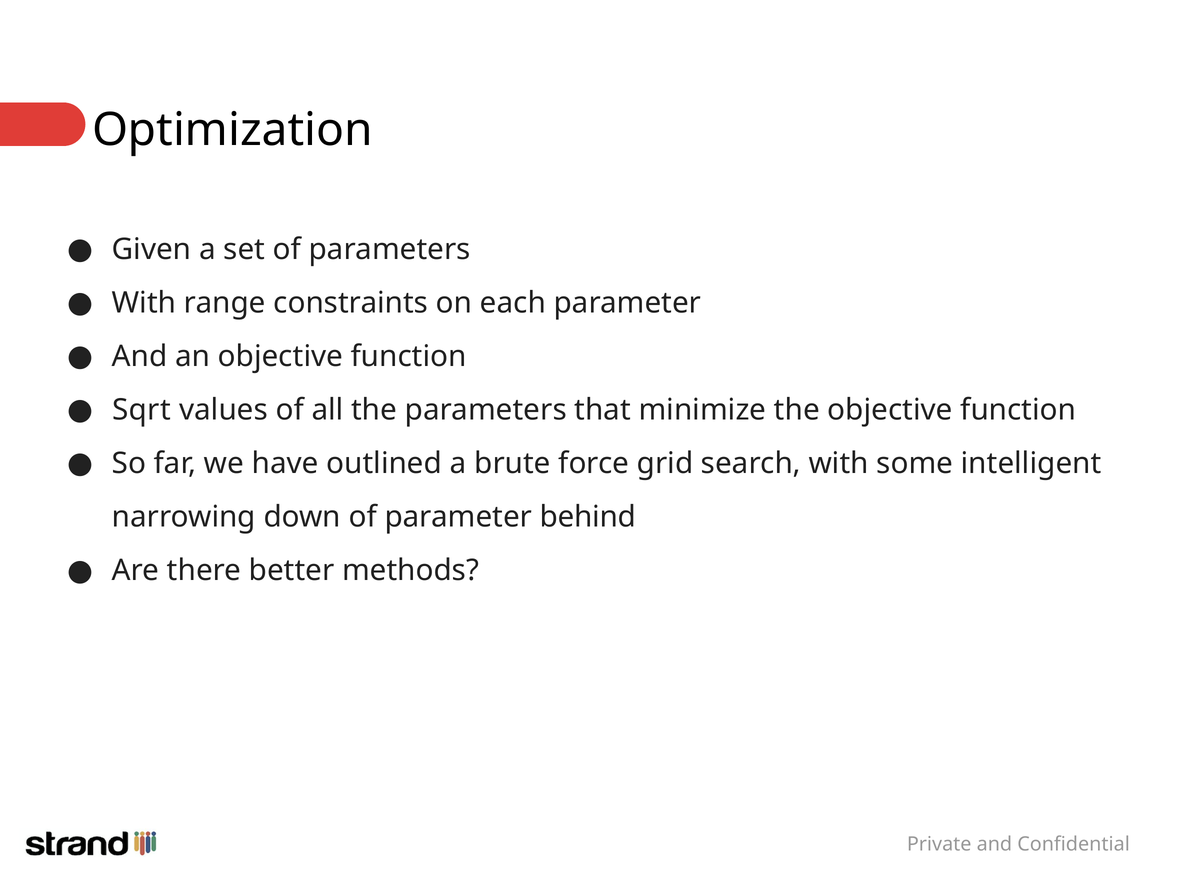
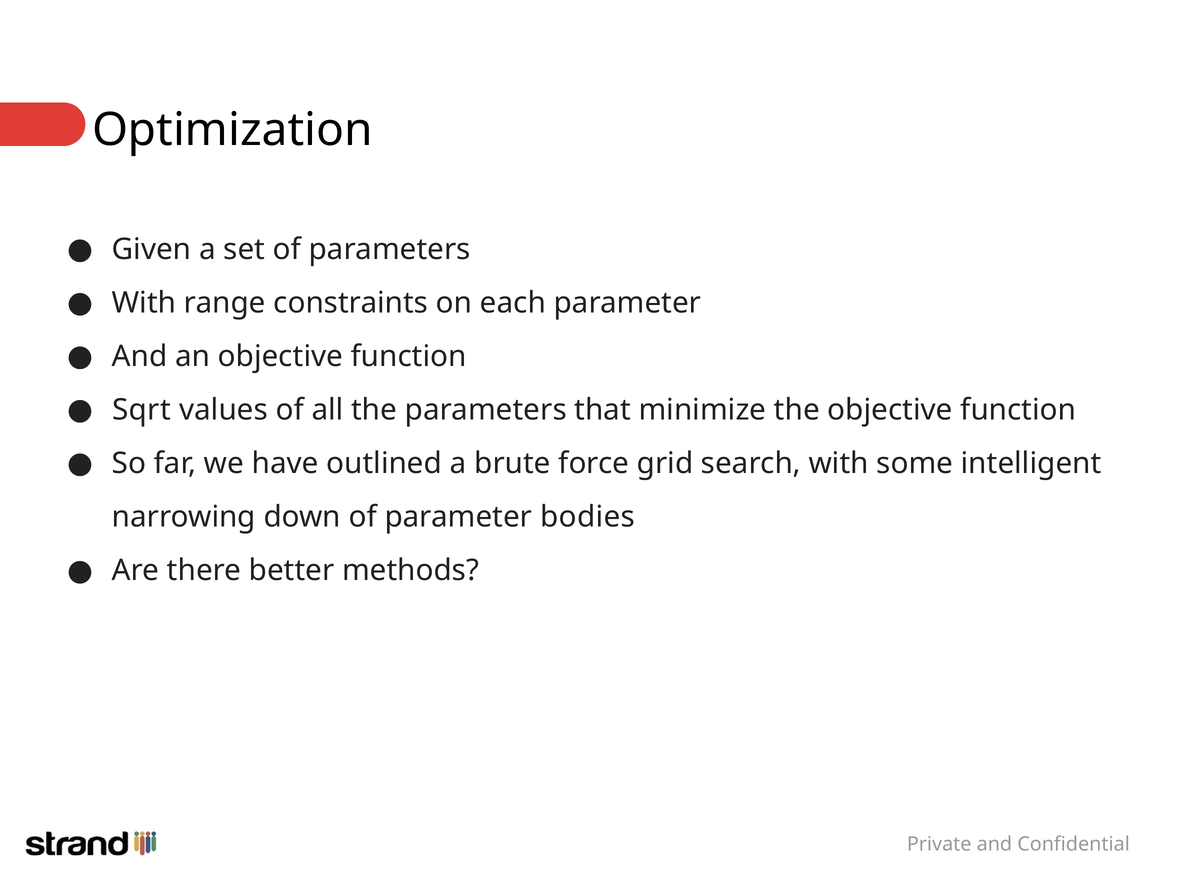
behind: behind -> bodies (588, 517)
